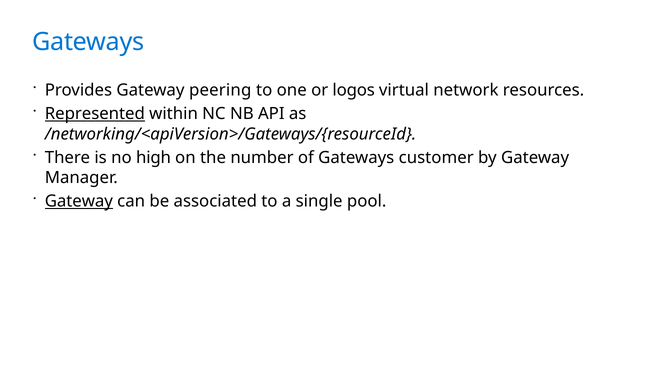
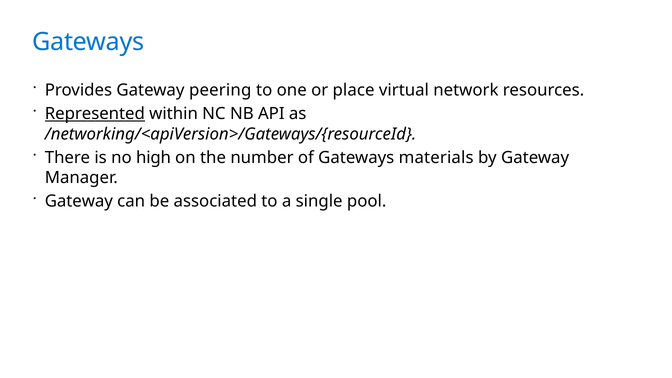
logos: logos -> place (354, 90)
customer: customer -> materials (436, 158)
Gateway underline: present -> none (79, 201)
